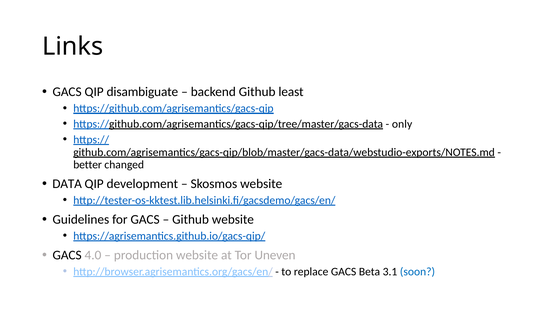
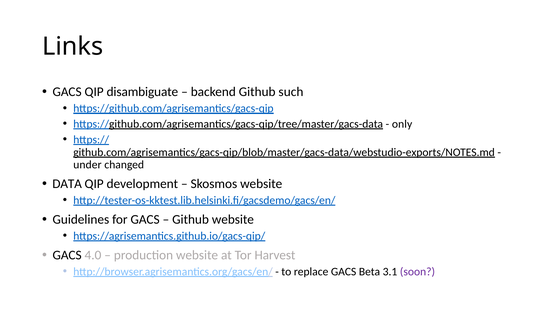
least: least -> such (291, 92)
better: better -> under (87, 165)
Uneven: Uneven -> Harvest (275, 255)
soon colour: blue -> purple (417, 272)
